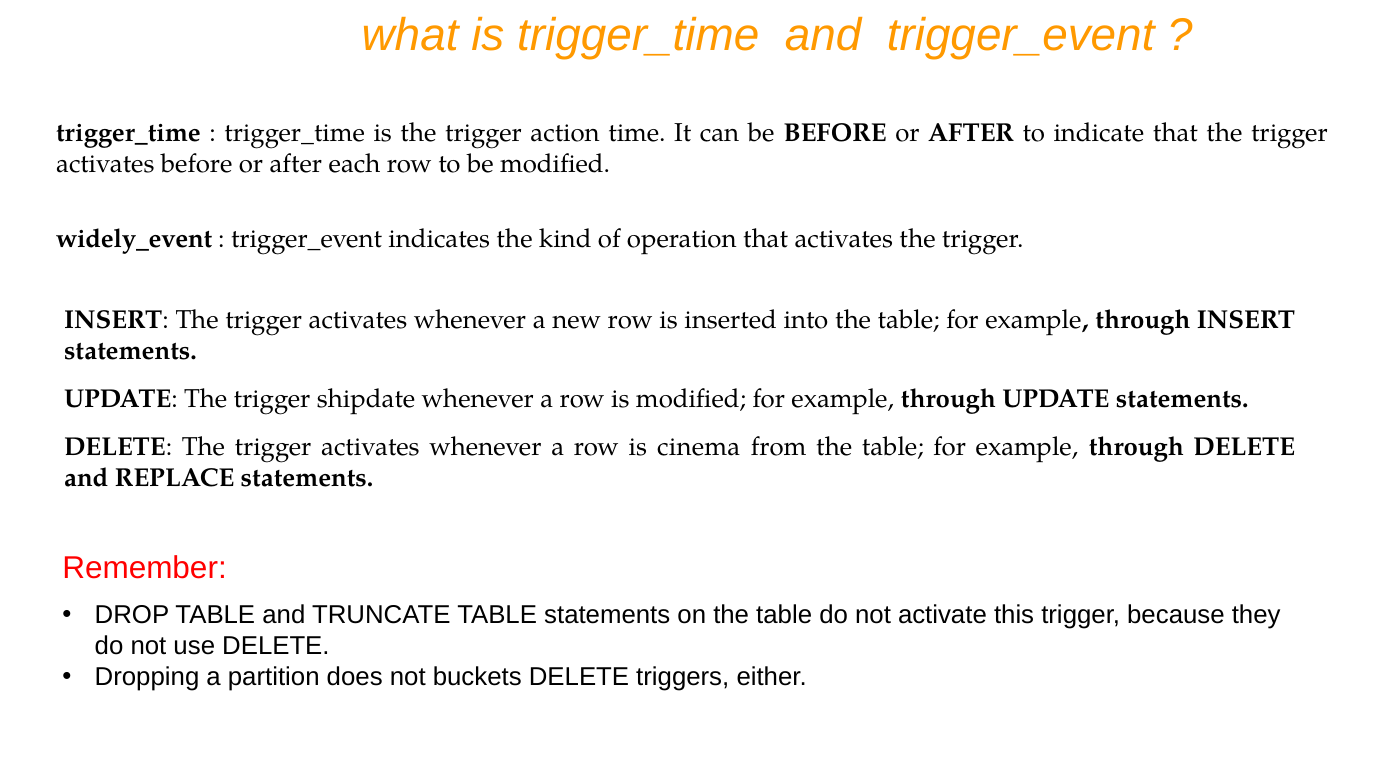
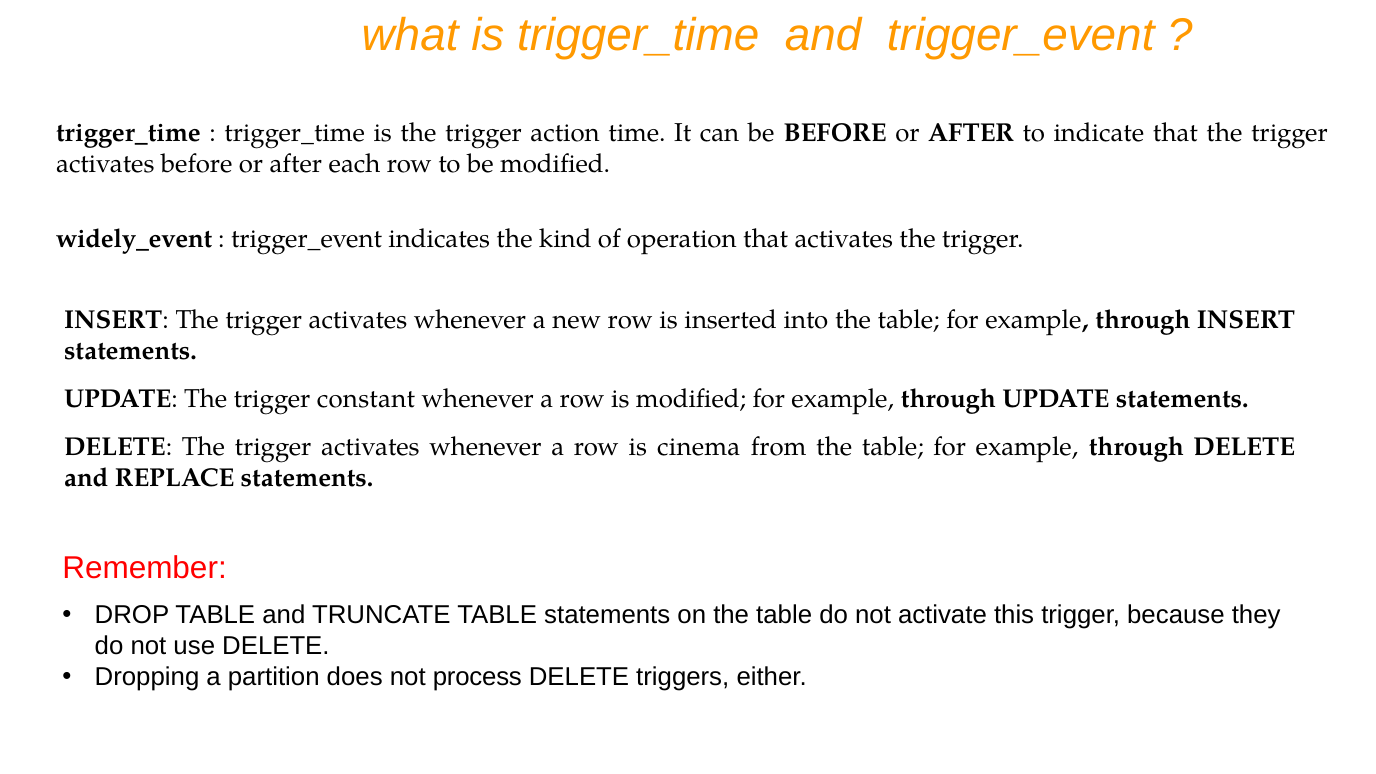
shipdate: shipdate -> constant (366, 399)
buckets: buckets -> process (477, 677)
